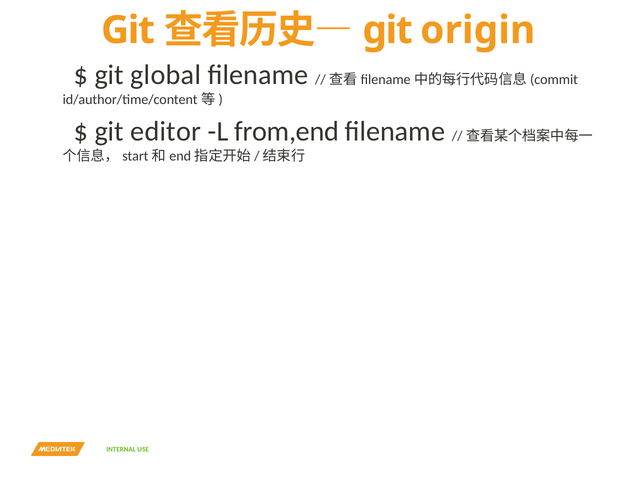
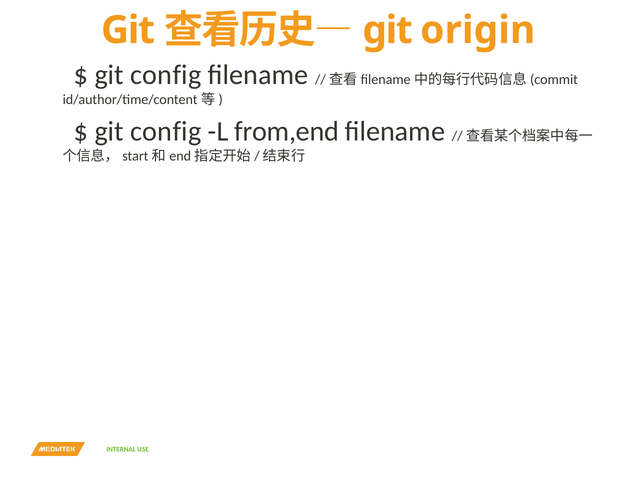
global: global -> config (166, 75)
editor: editor -> config (166, 131)
